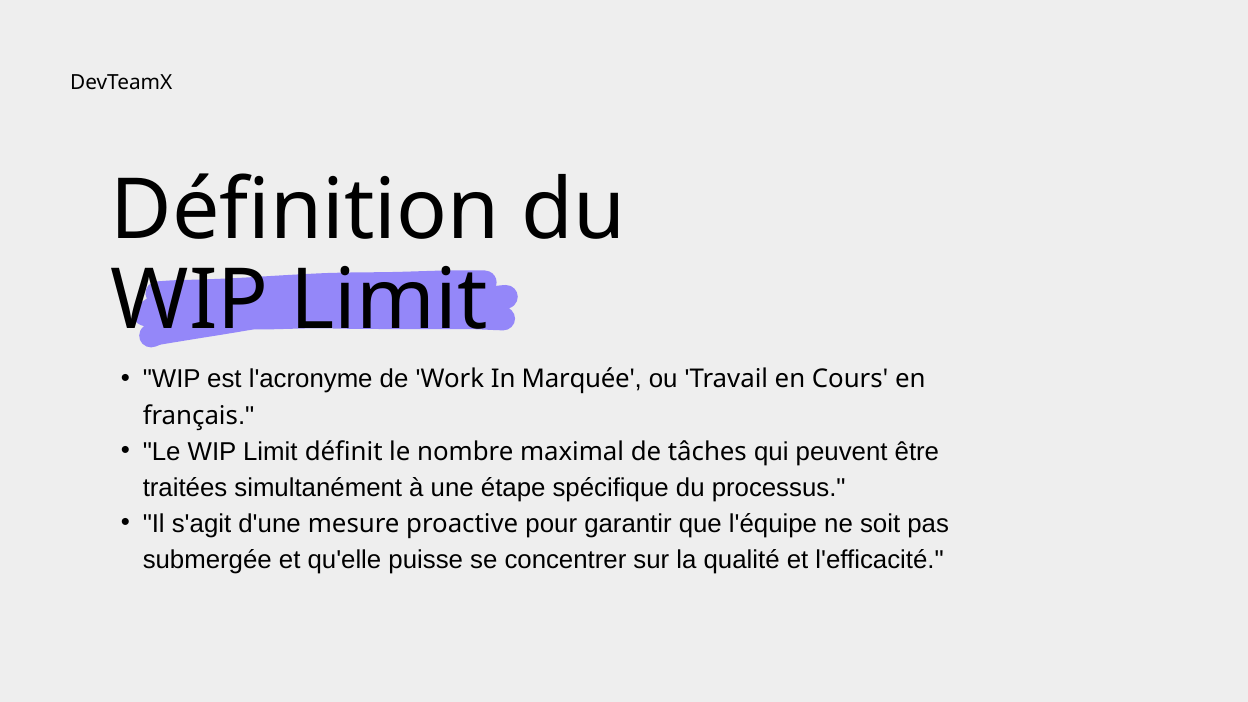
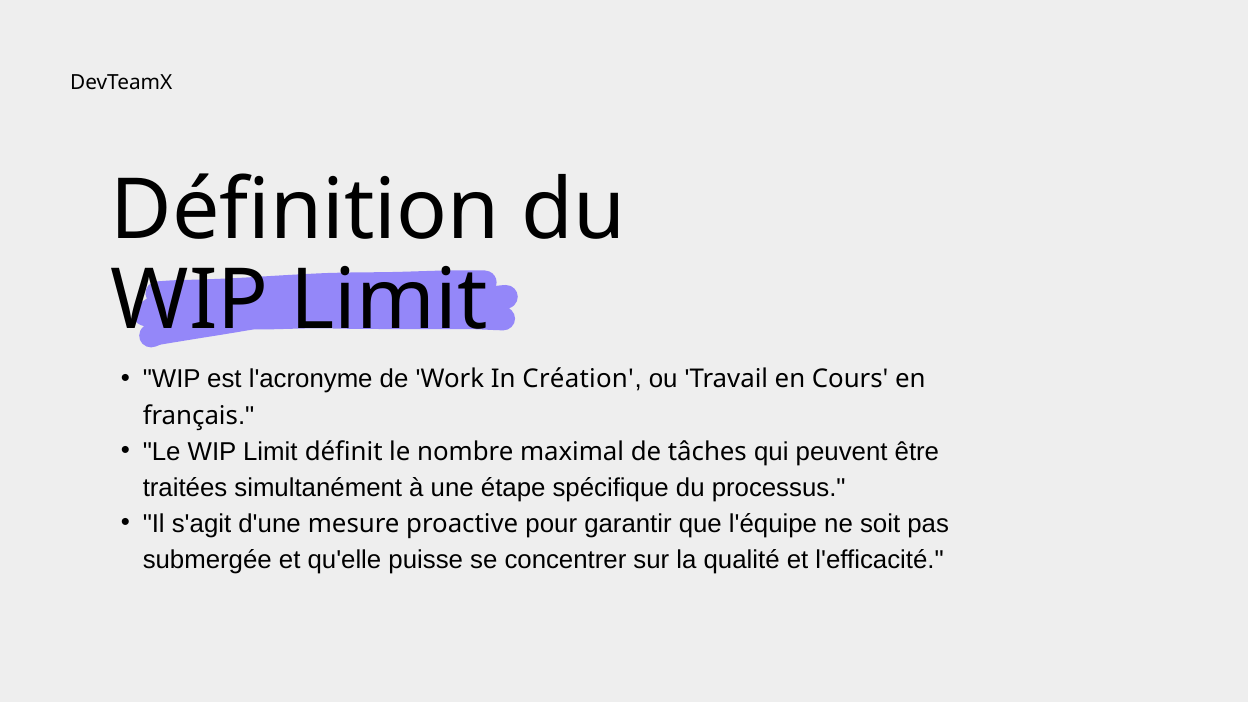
Marquée: Marquée -> Création (578, 379)
